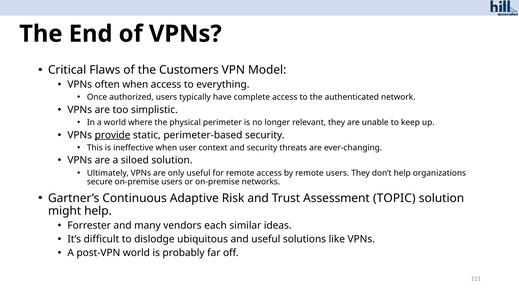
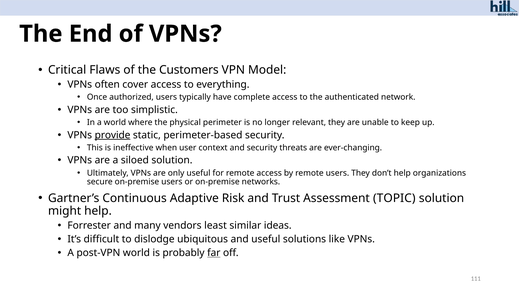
often when: when -> cover (135, 84)
each: each -> least (216, 226)
far underline: none -> present (214, 253)
